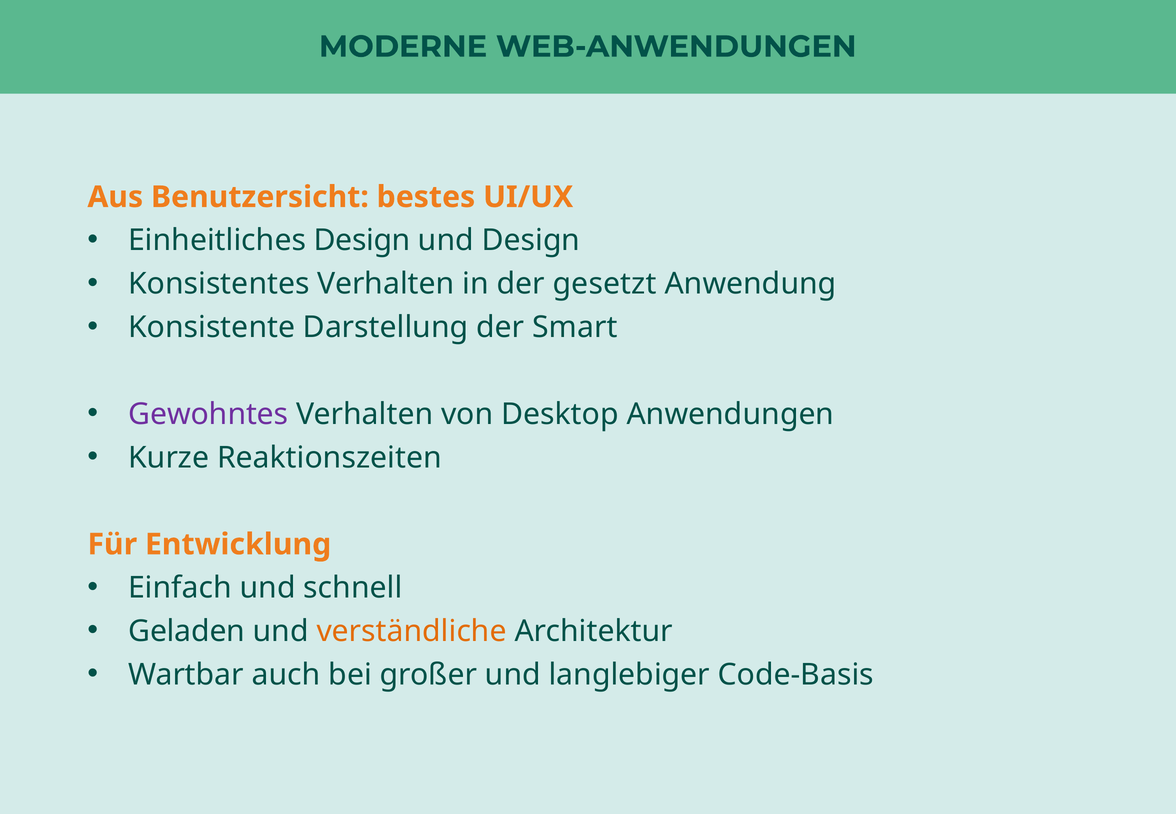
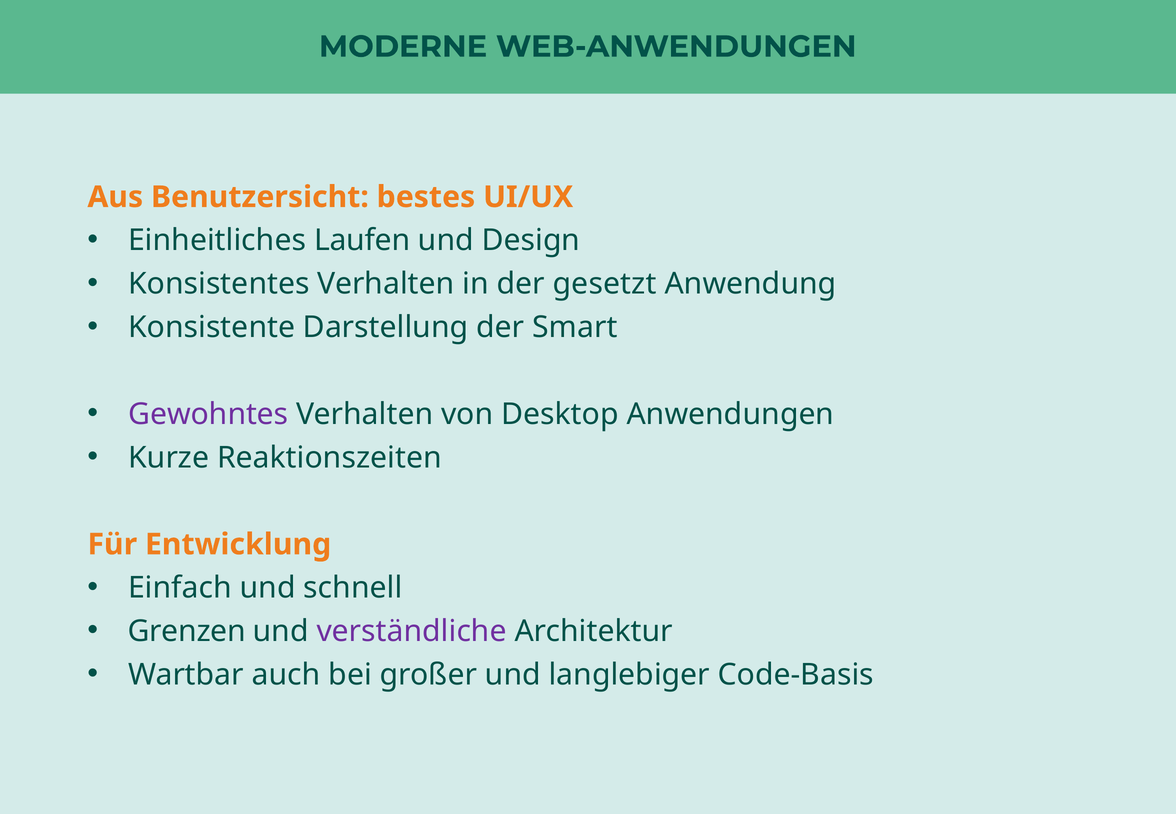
Einheitliches Design: Design -> Laufen (362, 241)
Geladen: Geladen -> Grenzen (187, 631)
verständliche colour: orange -> purple (412, 631)
